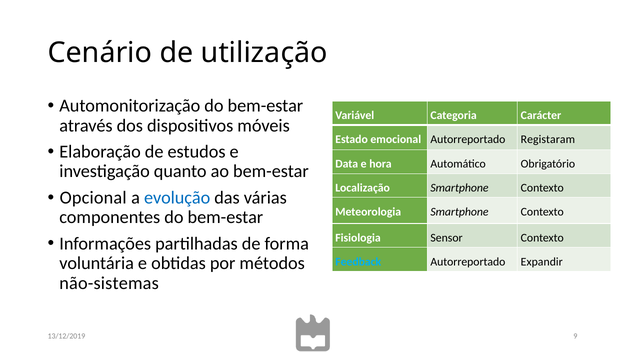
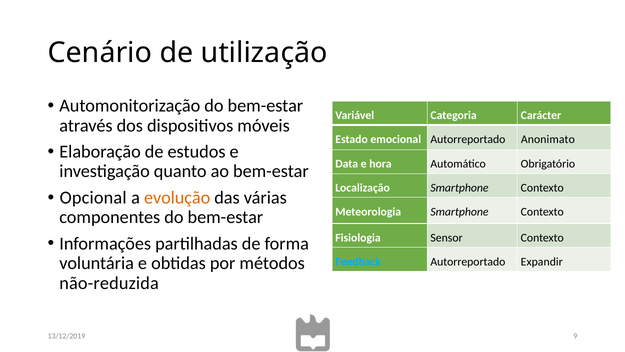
Registaram: Registaram -> Anonimato (548, 139)
evolução colour: blue -> orange (177, 197)
não-sistemas: não-sistemas -> não-reduzida (109, 283)
